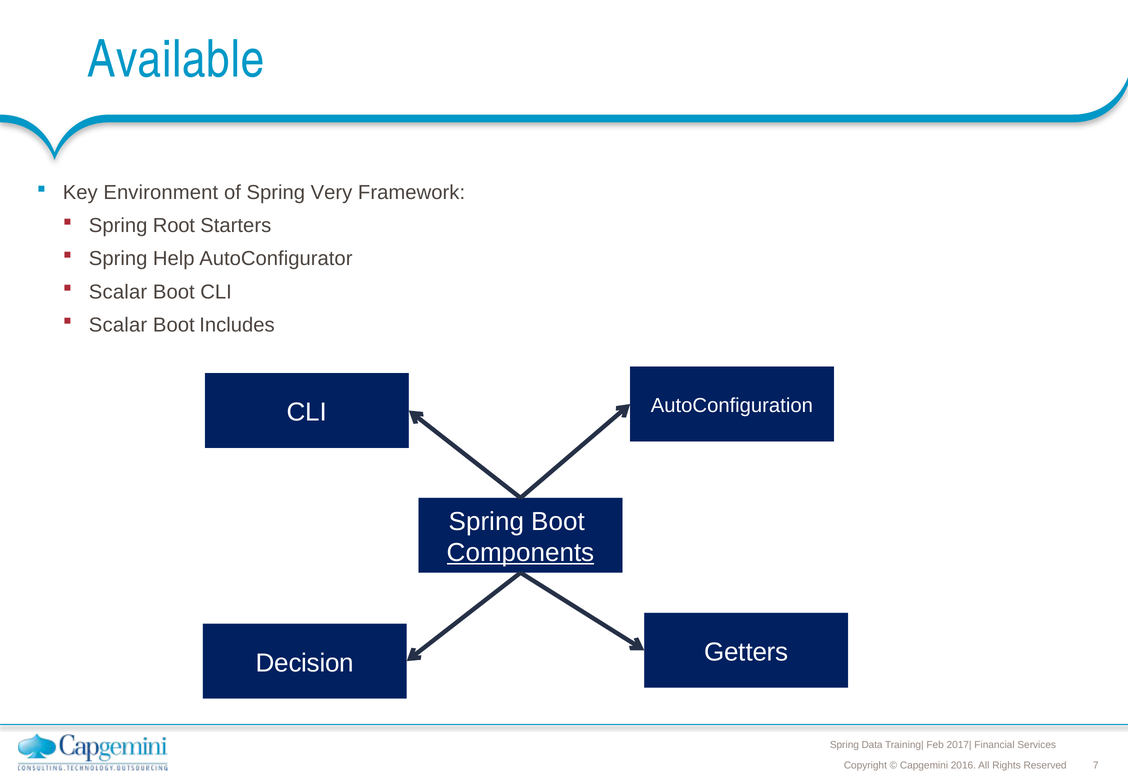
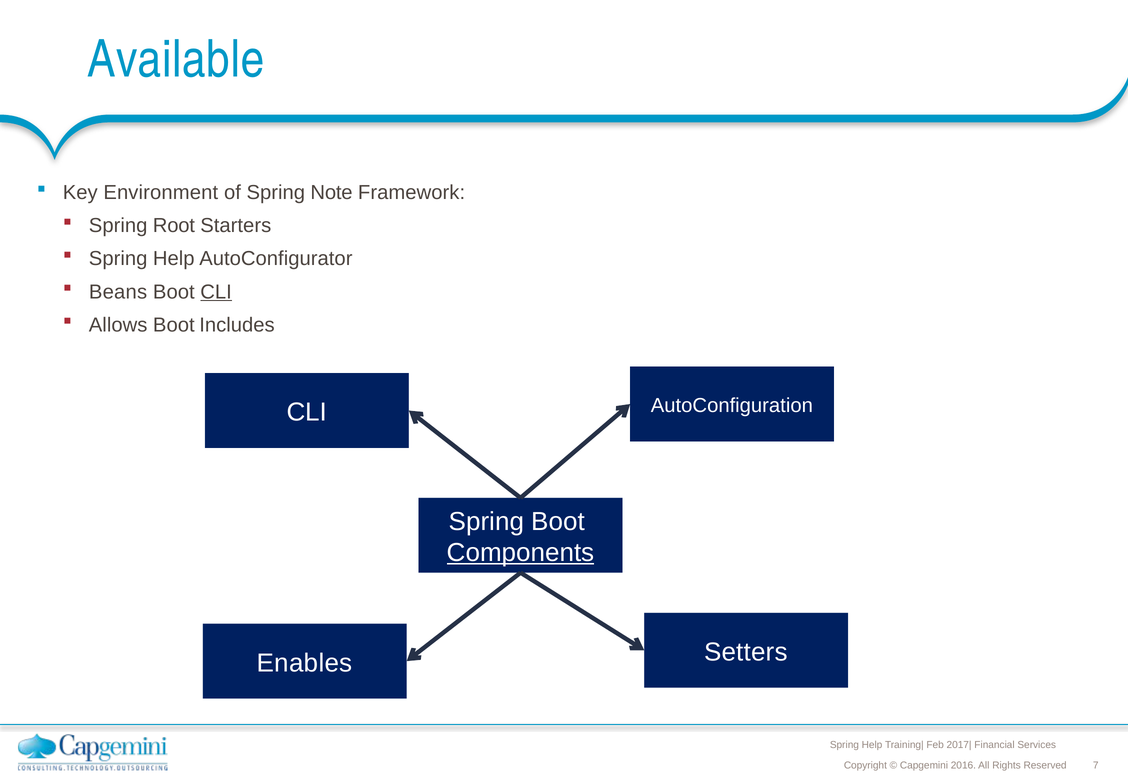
Very: Very -> Note (332, 193)
Scalar: Scalar -> Beans (118, 292)
CLI underline: none -> present (216, 292)
Scalar: Scalar -> Allows (118, 325)
Getters: Getters -> Setters (746, 652)
Decision: Decision -> Enables (305, 663)
Data: Data -> Help (872, 745)
